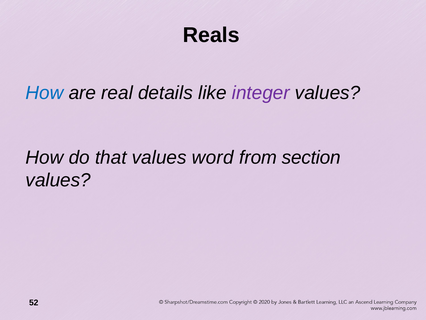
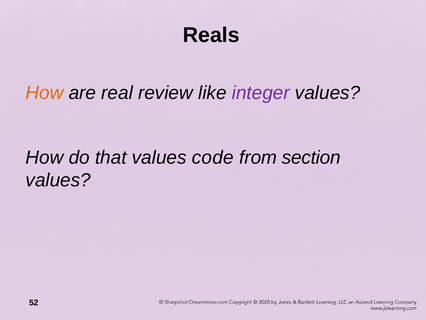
How colour: blue -> orange (44, 93)
details: details -> review (165, 93)
word: word -> code (213, 157)
